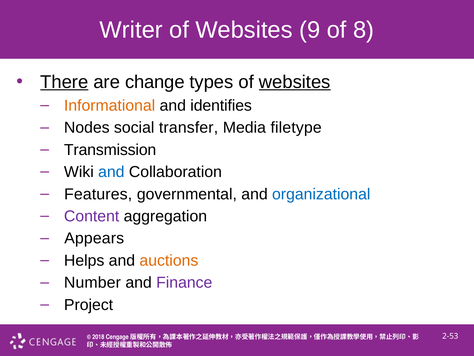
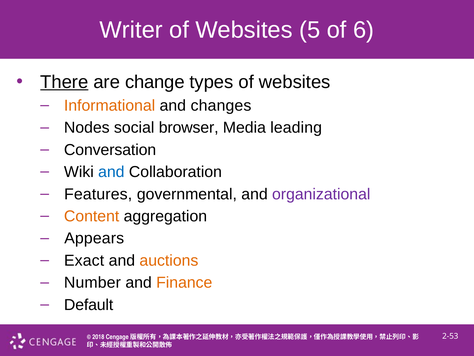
9: 9 -> 5 (310, 30)
8: 8 -> 6 (364, 30)
websites underline: present -> none (295, 82)
identifies: identifies -> changes (221, 105)
transfer: transfer -> browser (189, 128)
filetype: filetype -> leading (296, 128)
Transmission: Transmission -> Conversation (110, 150)
organizational colour: blue -> purple (321, 194)
Content colour: purple -> orange (92, 216)
Helps: Helps -> Exact (84, 260)
Finance colour: purple -> orange (184, 282)
Project: Project -> Default (89, 304)
